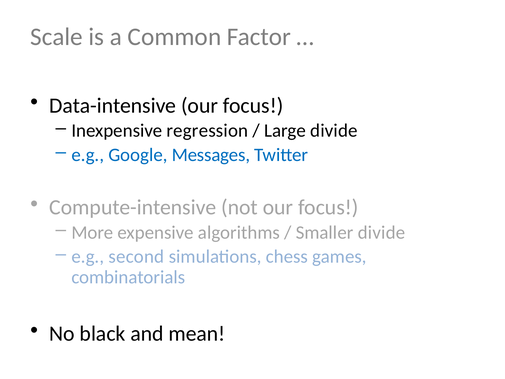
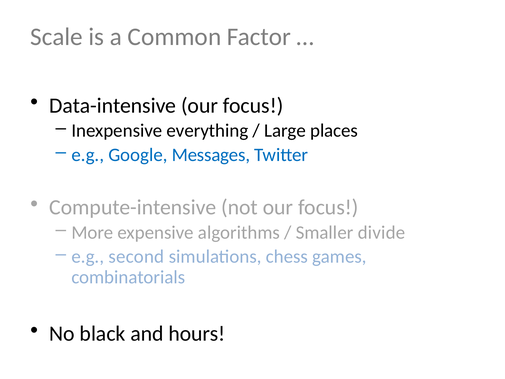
regression: regression -> everything (207, 131)
Large divide: divide -> places (334, 131)
mean: mean -> hours (197, 334)
